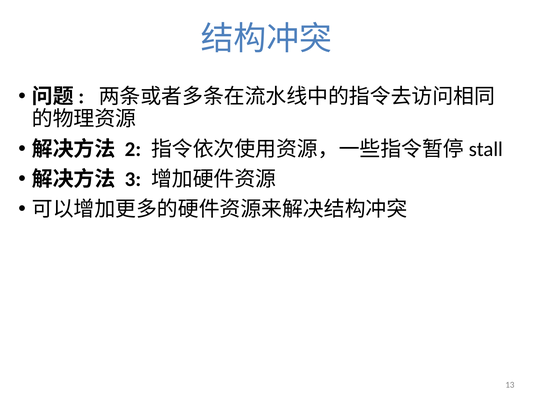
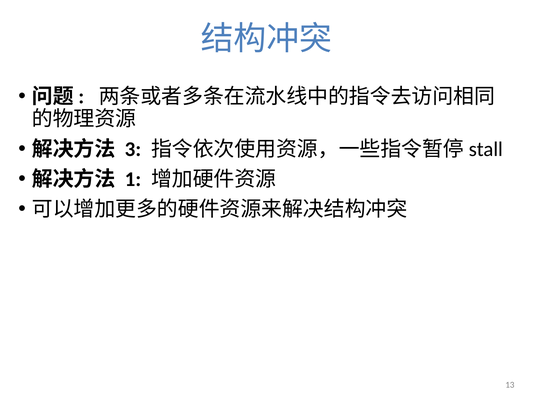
2: 2 -> 3 (133, 149)
3: 3 -> 1 (133, 179)
